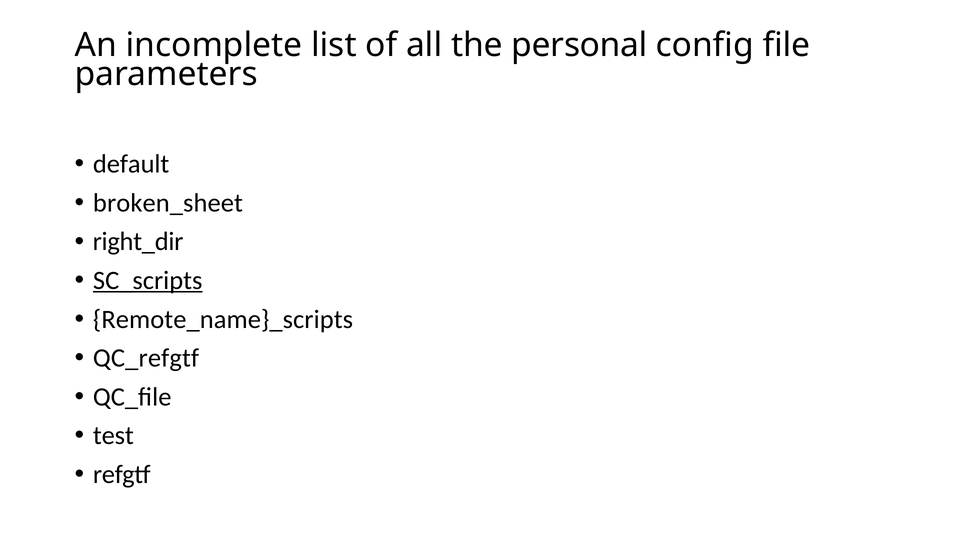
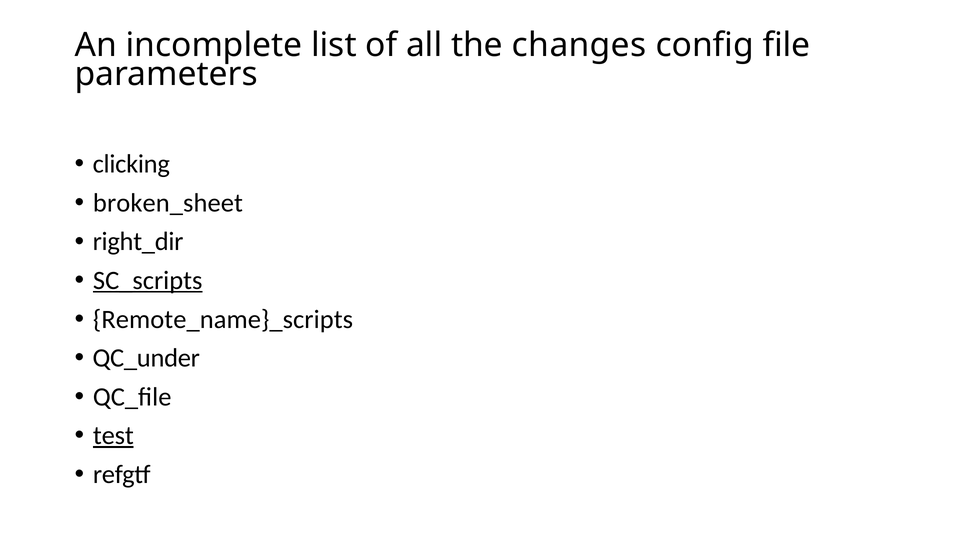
personal: personal -> changes (579, 45)
default: default -> clicking (131, 164)
QC_refgtf: QC_refgtf -> QC_under (146, 359)
test underline: none -> present (113, 436)
